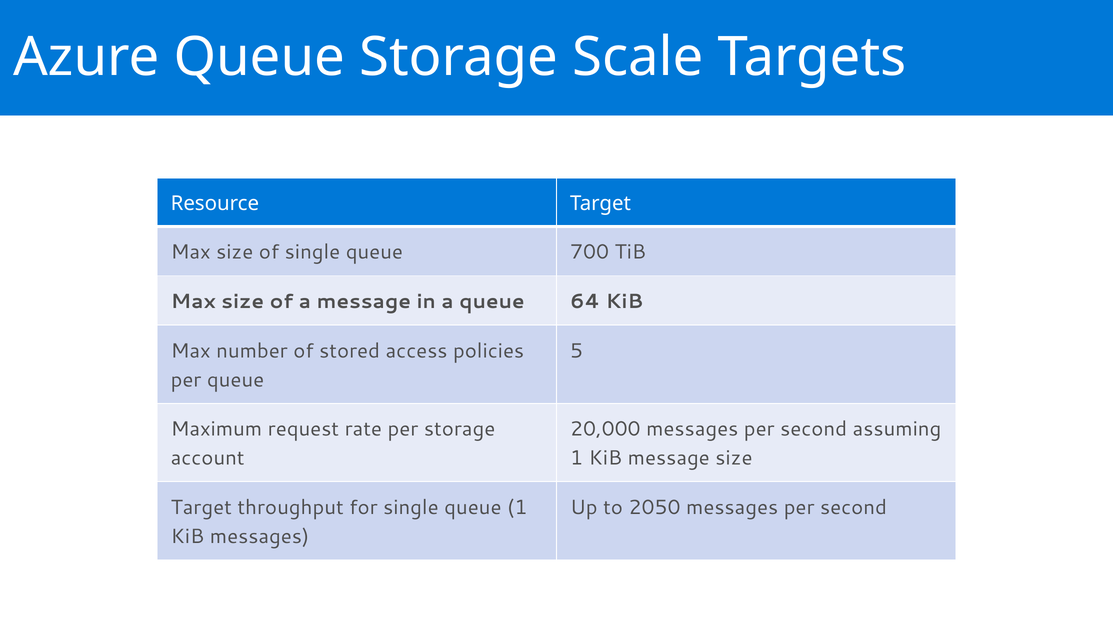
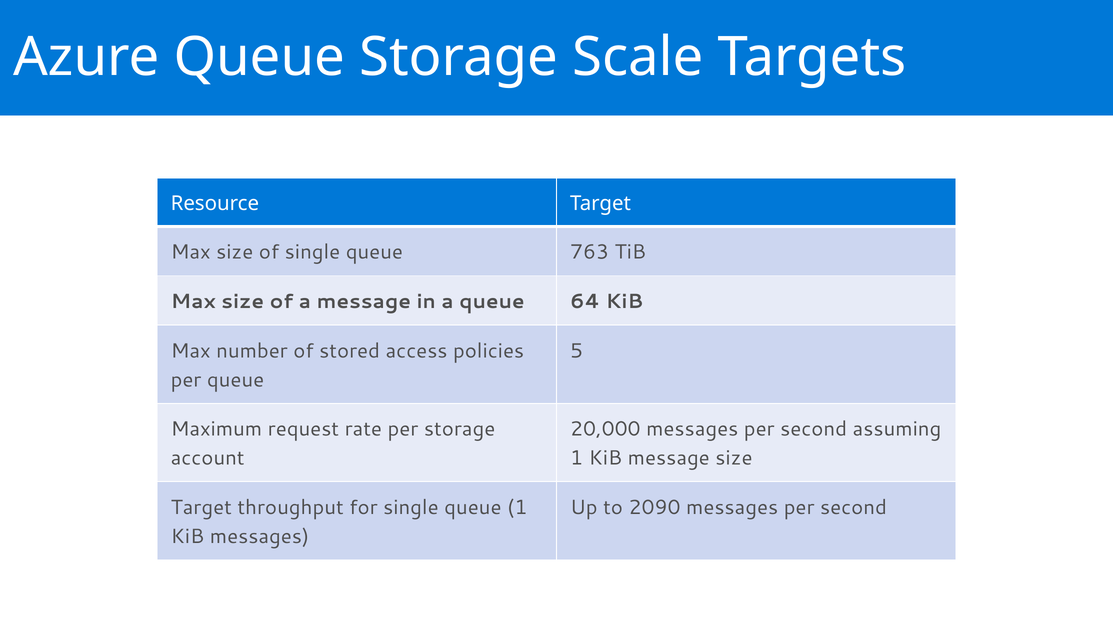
700: 700 -> 763 (590, 252)
2050: 2050 -> 2090 (655, 507)
